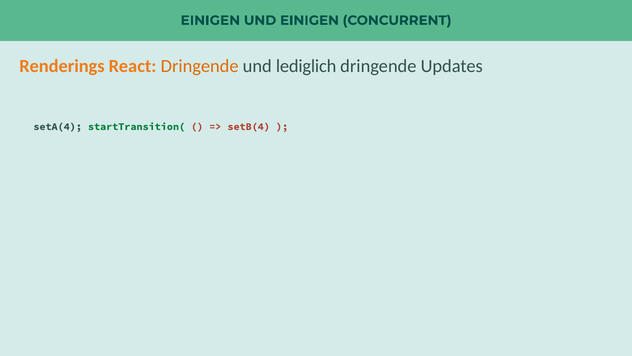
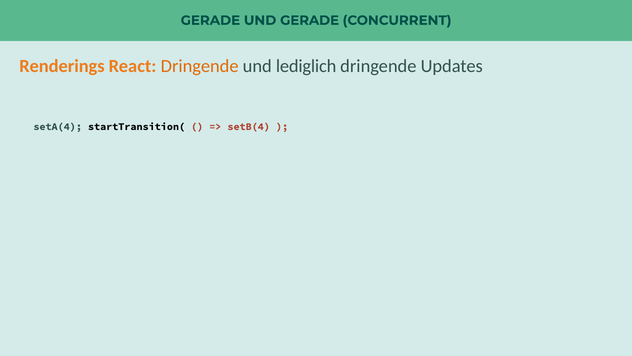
EINIGEN: EINIGEN -> GERADE (210, 20)
UND EINIGEN: EINIGEN -> GERADE (310, 20)
startTransition( colour: green -> black (137, 126)
